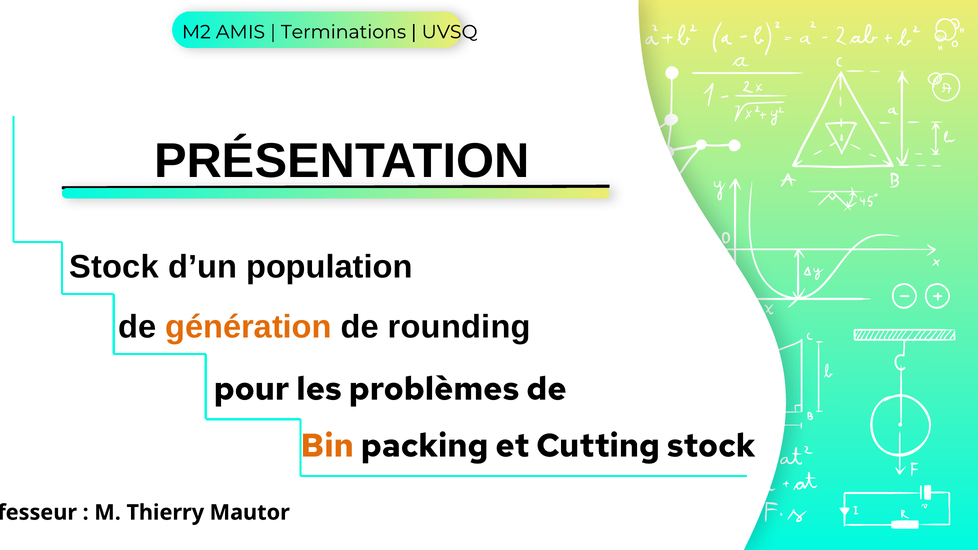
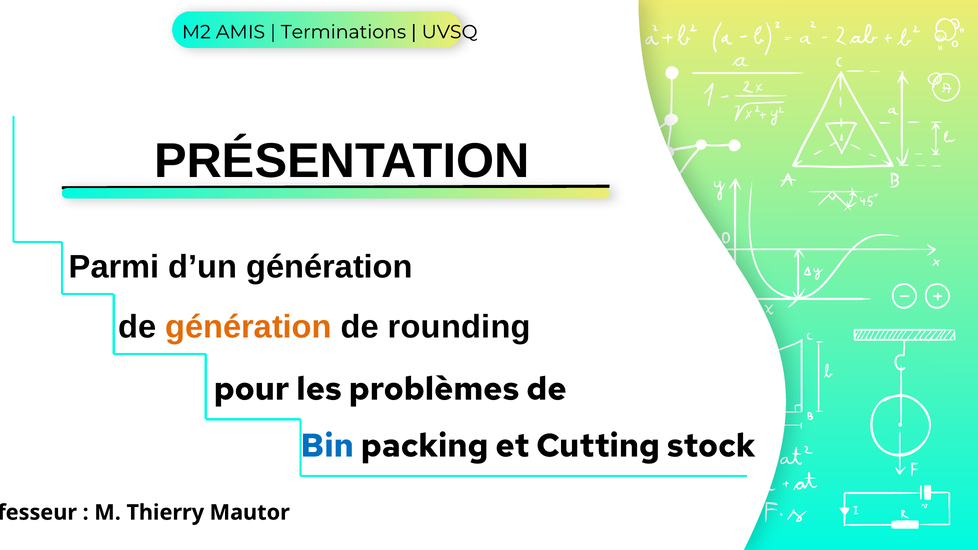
Stock: Stock -> Parmi (114, 267)
d’un population: population -> génération (329, 267)
Bin colour: orange -> blue (327, 446)
